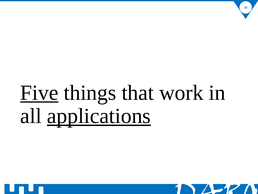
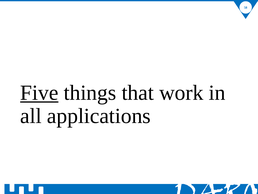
applications underline: present -> none (99, 116)
